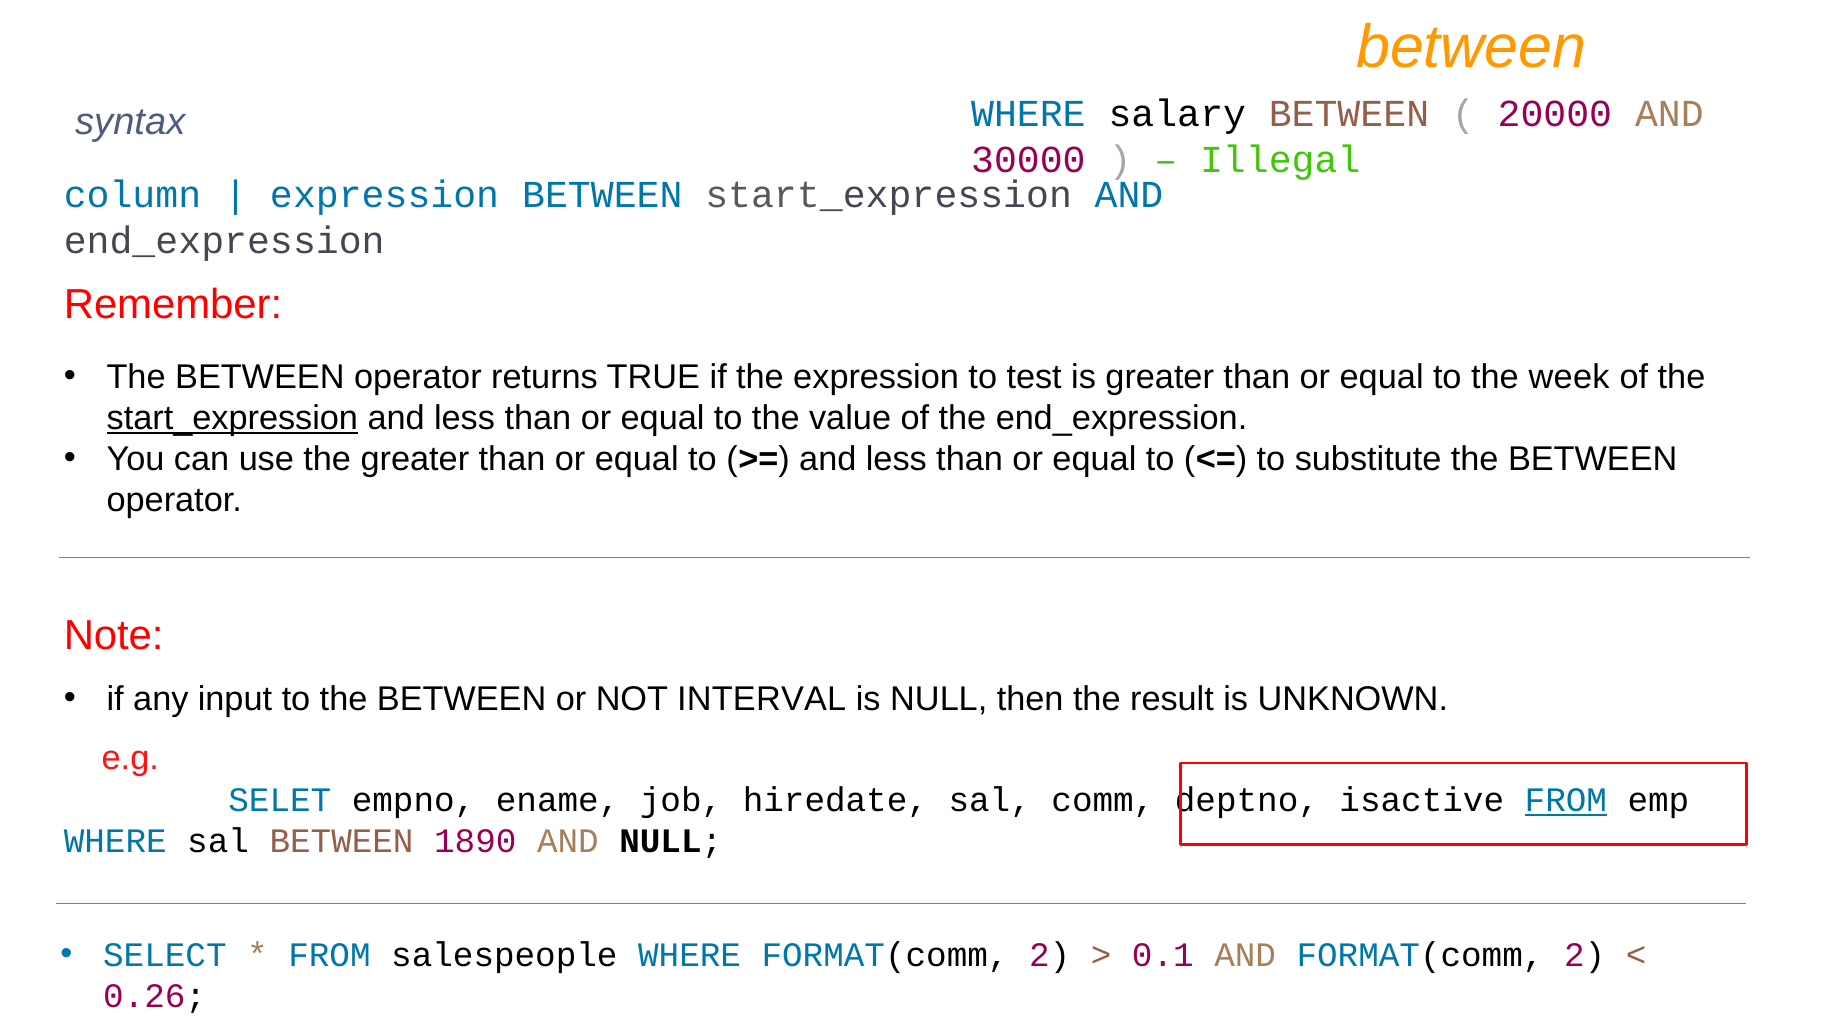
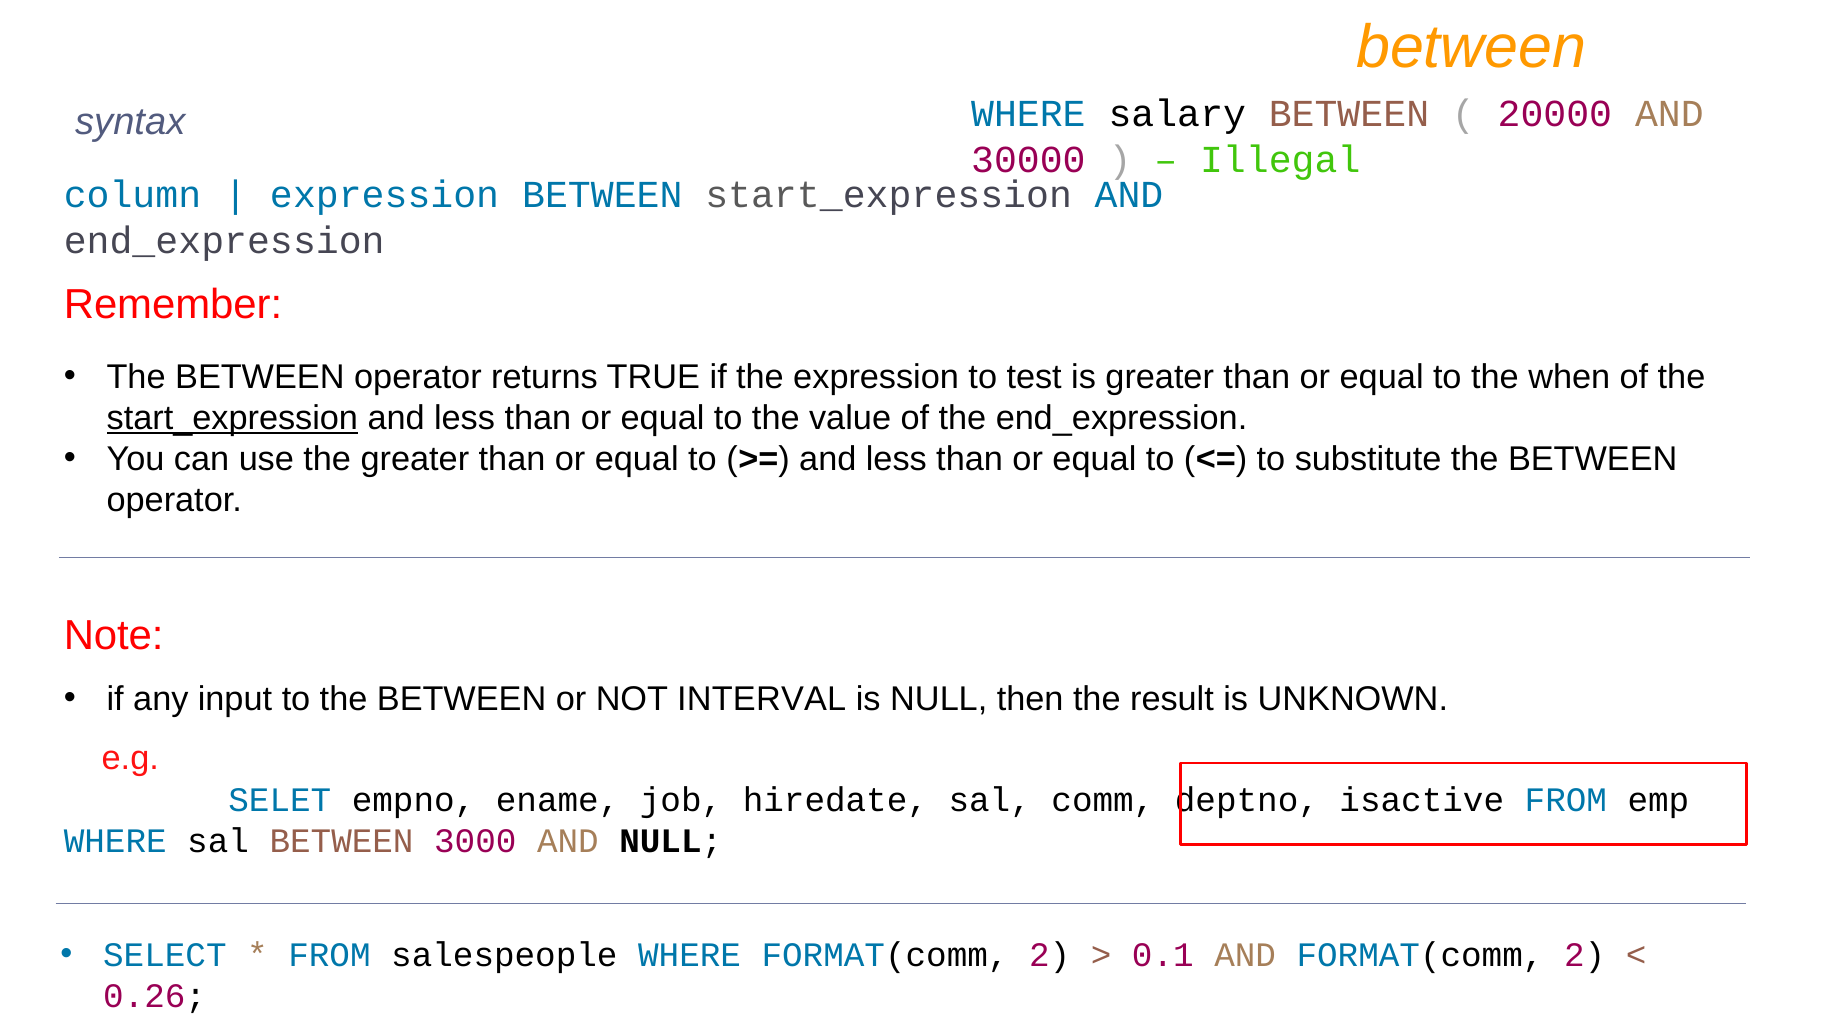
week: week -> when (1569, 377)
FROM underline: present -> none (1566, 800)
1890: 1890 -> 3000 (475, 841)
